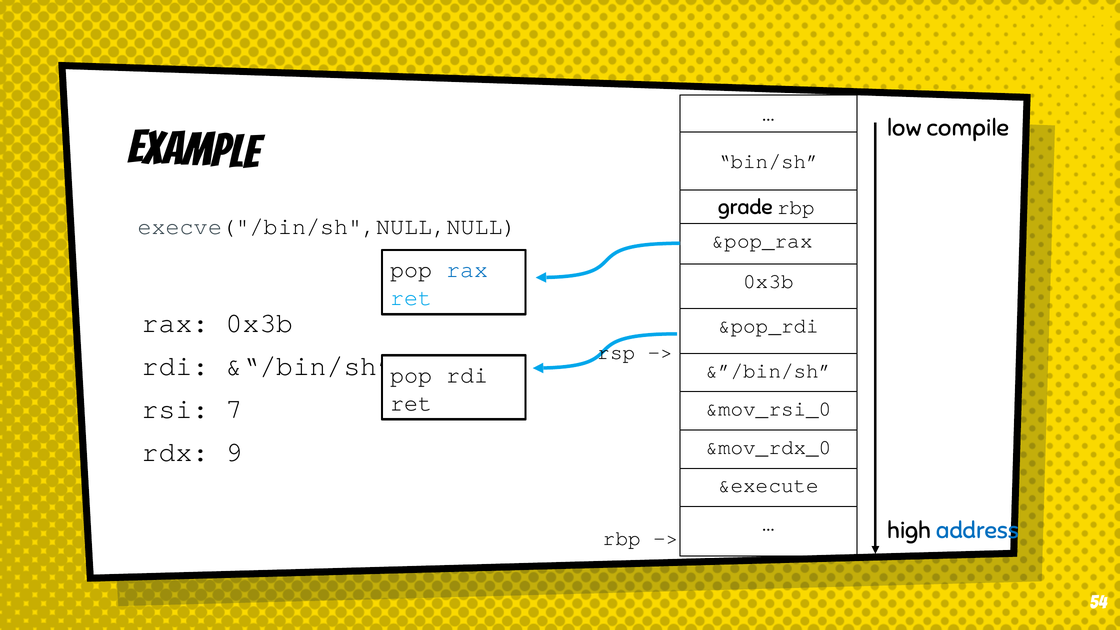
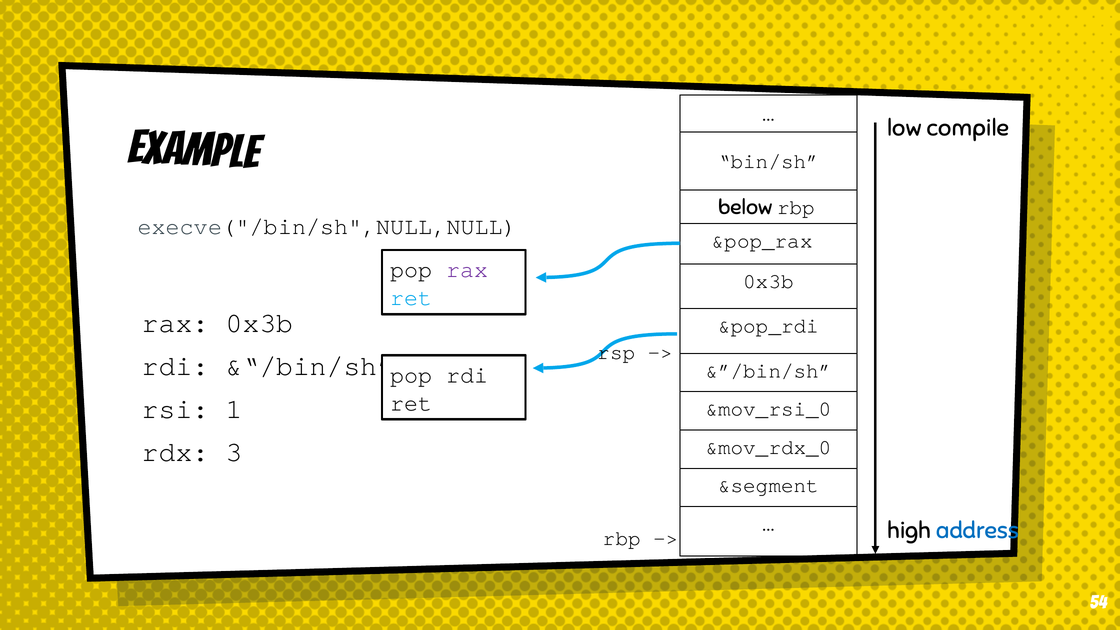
grade: grade -> below (745, 207)
rax colour: blue -> purple (467, 270)
7: 7 -> 1 (234, 409)
9: 9 -> 3 (234, 452)
&execute: &execute -> &segment (769, 486)
